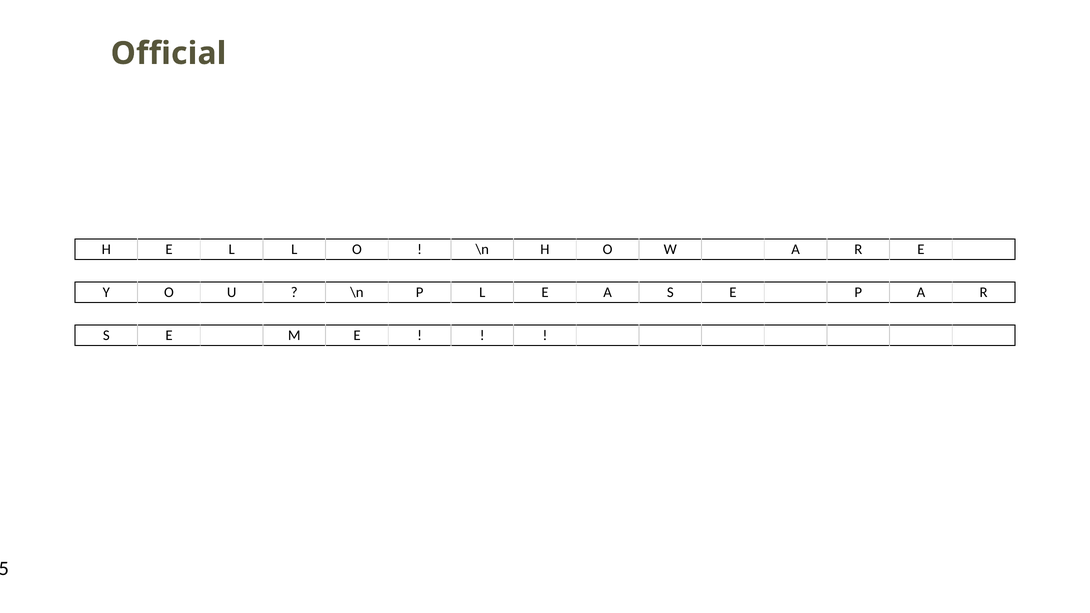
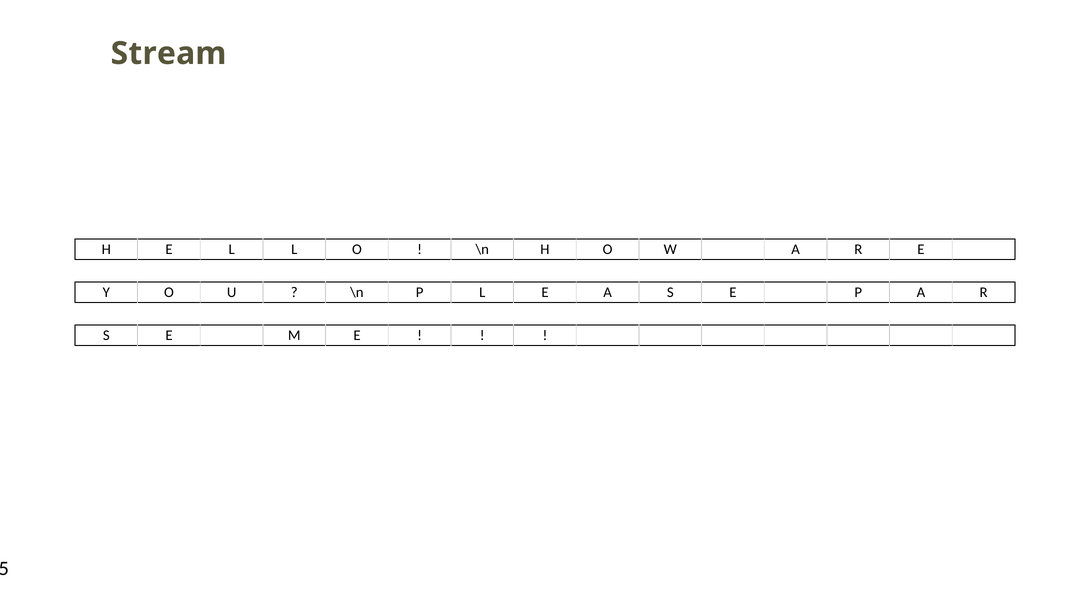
Official: Official -> Stream (169, 53)
